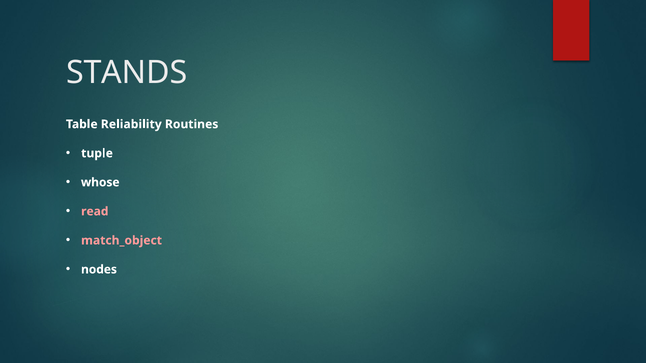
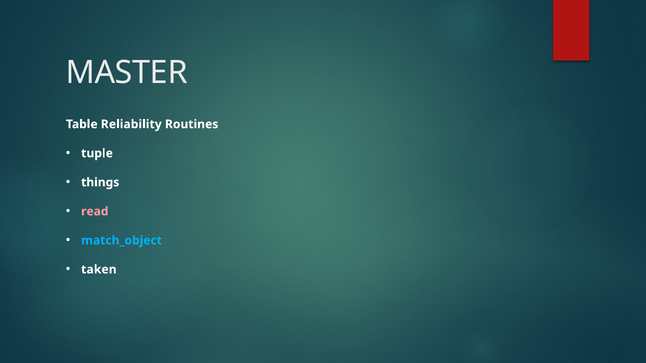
STANDS: STANDS -> MASTER (127, 73)
whose: whose -> things (100, 183)
match_object colour: pink -> light blue (122, 241)
nodes: nodes -> taken (99, 270)
